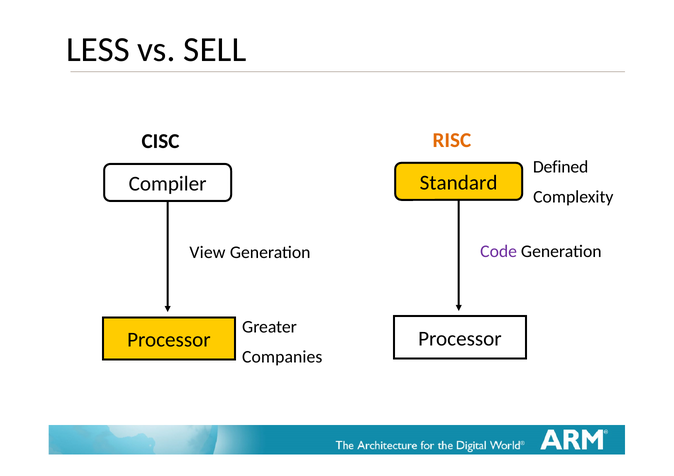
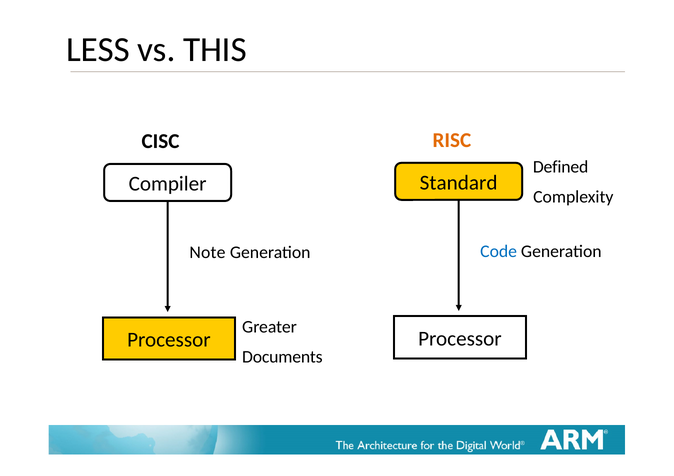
SELL: SELL -> THIS (215, 50)
Code colour: purple -> blue (499, 252)
View: View -> Note (207, 253)
Companies: Companies -> Documents (282, 357)
